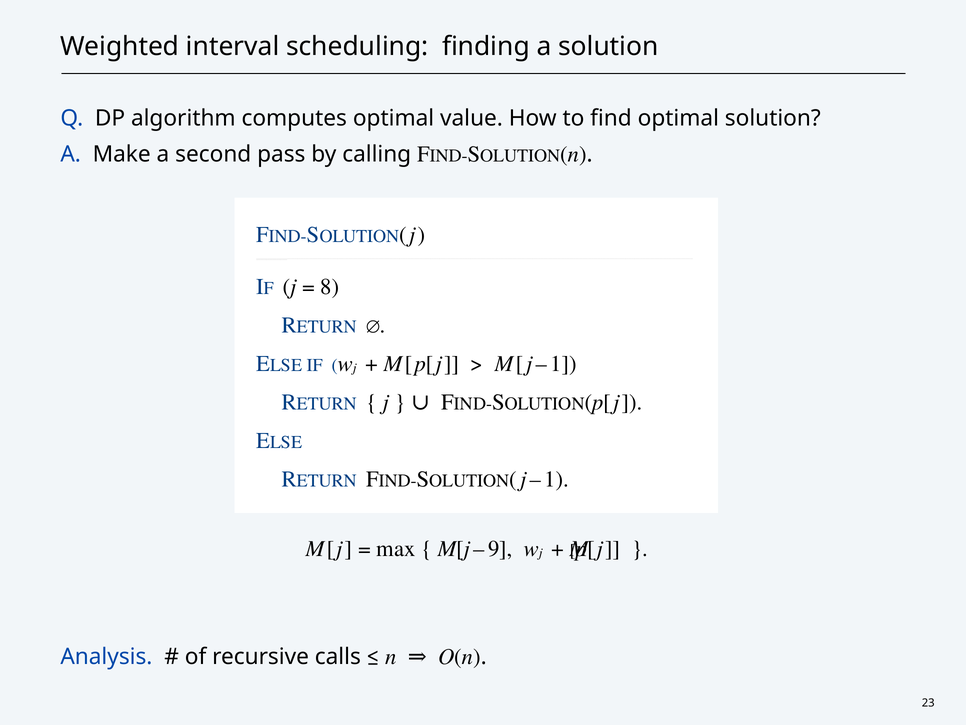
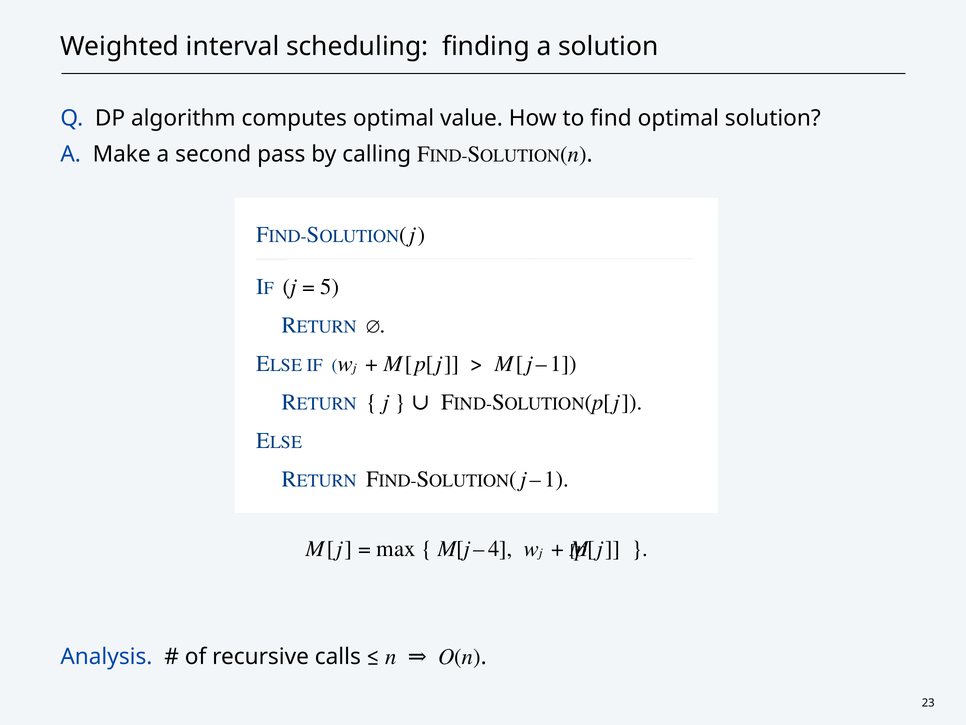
8: 8 -> 5 (330, 286)
9: 9 -> 4 (500, 548)
